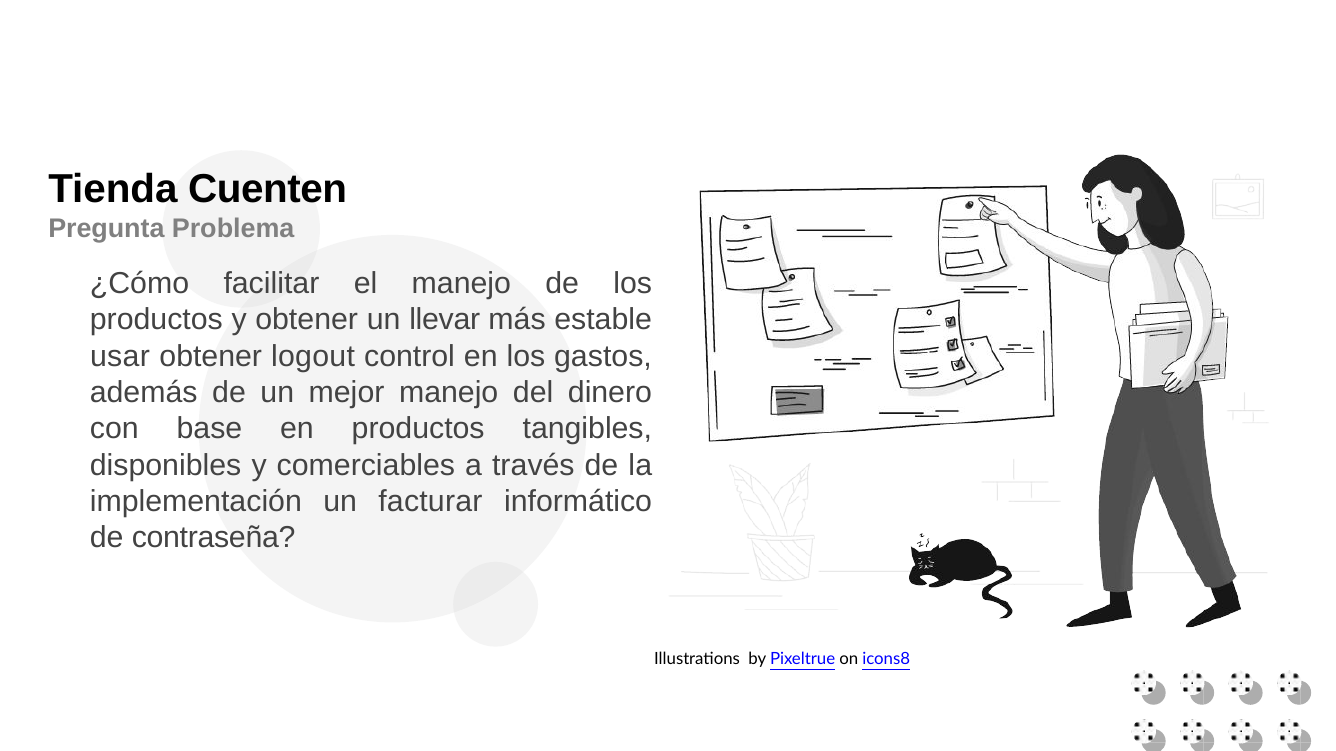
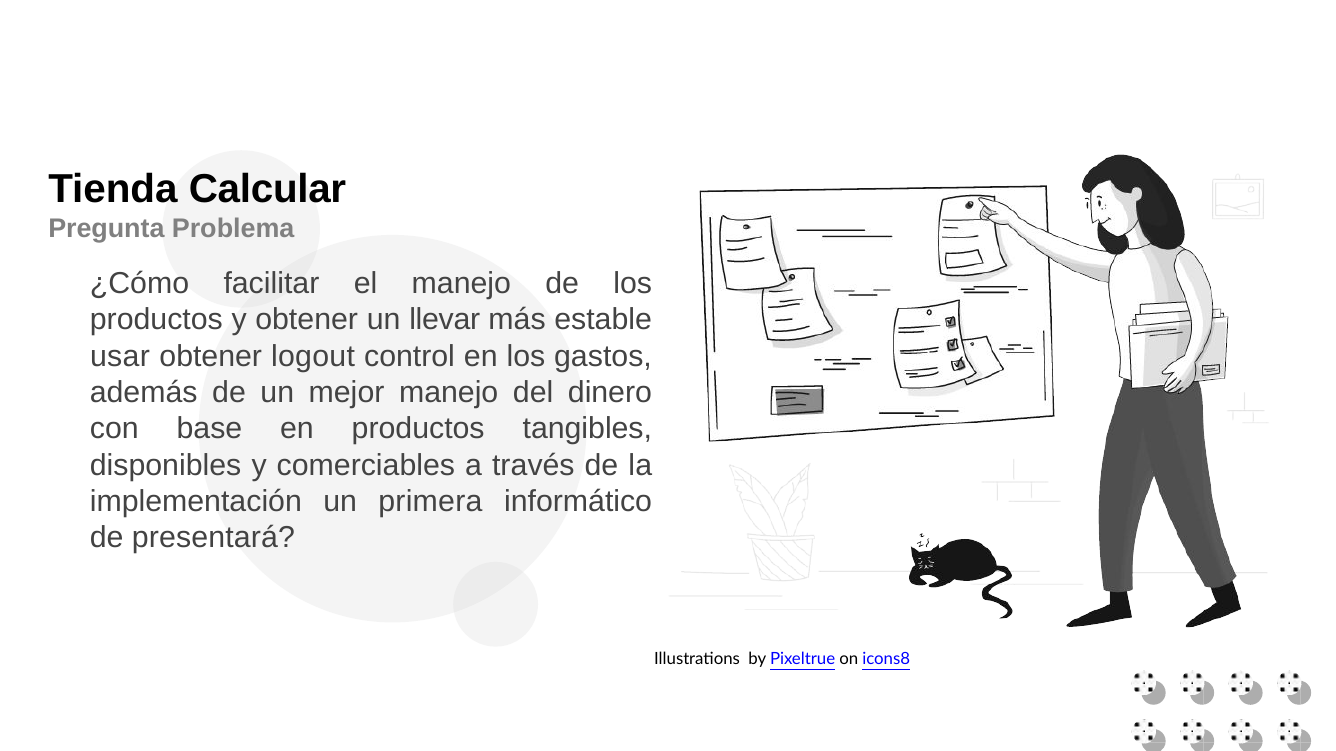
Cuenten: Cuenten -> Calcular (268, 190)
facturar: facturar -> primera (430, 502)
contraseña: contraseña -> presentará (213, 538)
